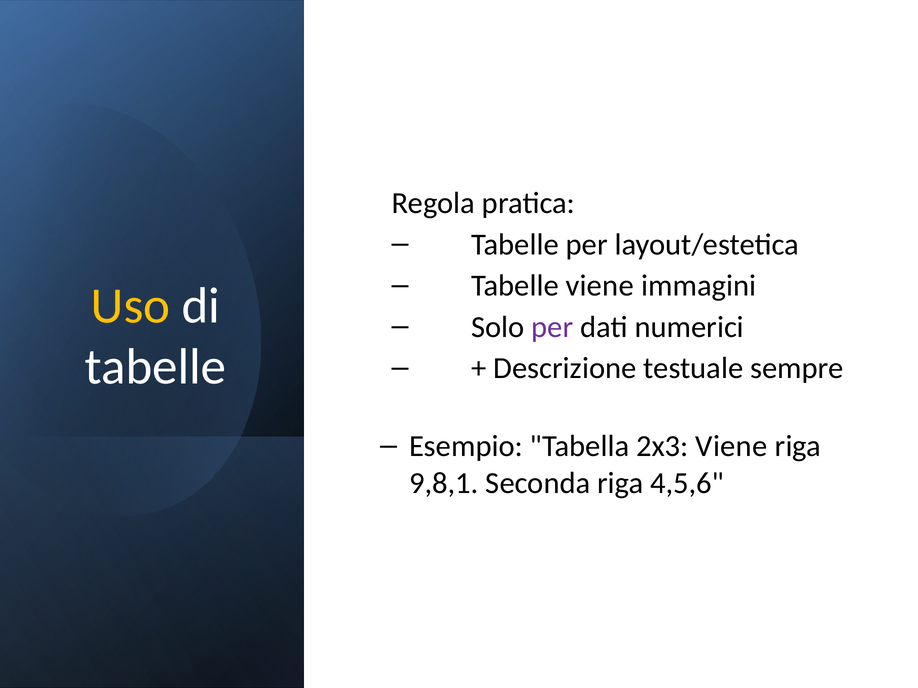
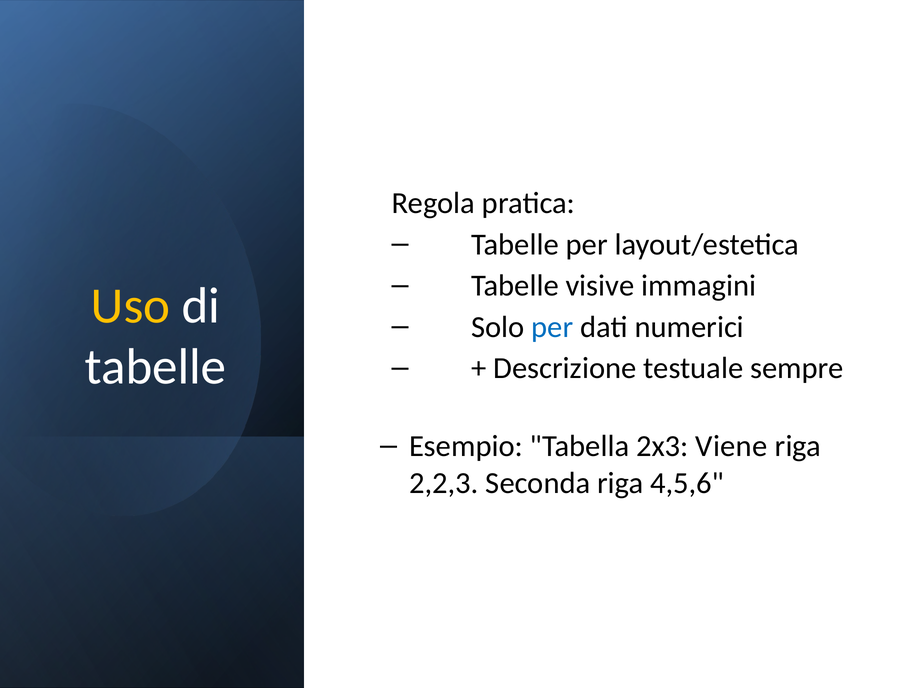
viene: viene -> visive (600, 286)
per colour: purple -> blue (552, 327)
9,8,1: 9,8,1 -> 2,2,3 (444, 483)
